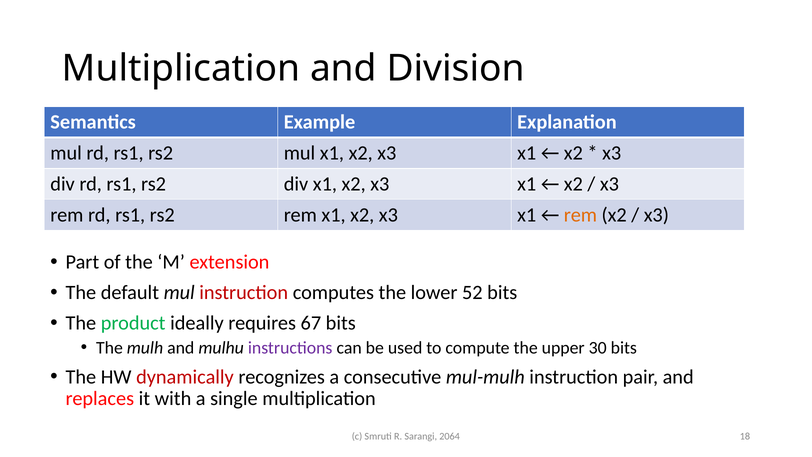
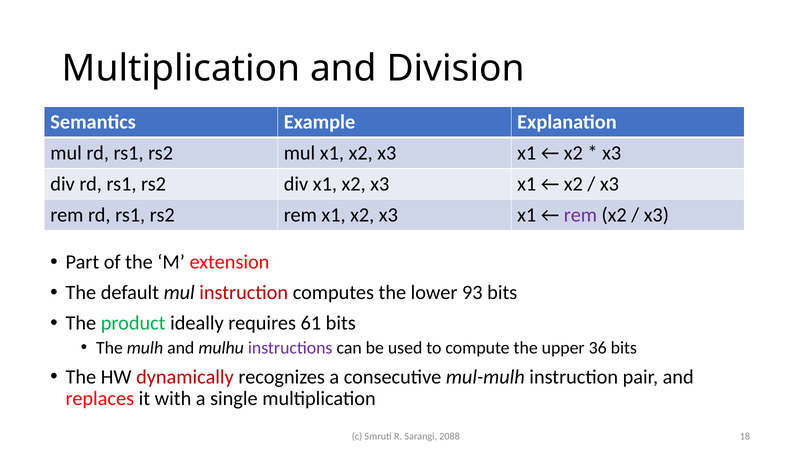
rem colour: orange -> purple (580, 215)
52: 52 -> 93 (472, 292)
67: 67 -> 61 (311, 323)
30: 30 -> 36 (598, 348)
2064: 2064 -> 2088 (450, 436)
